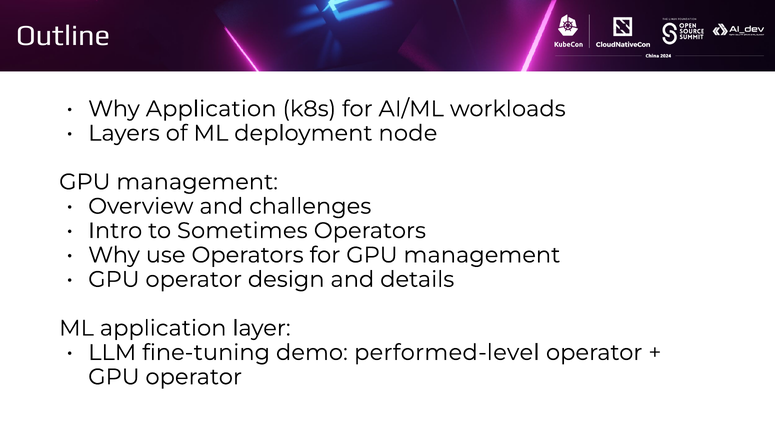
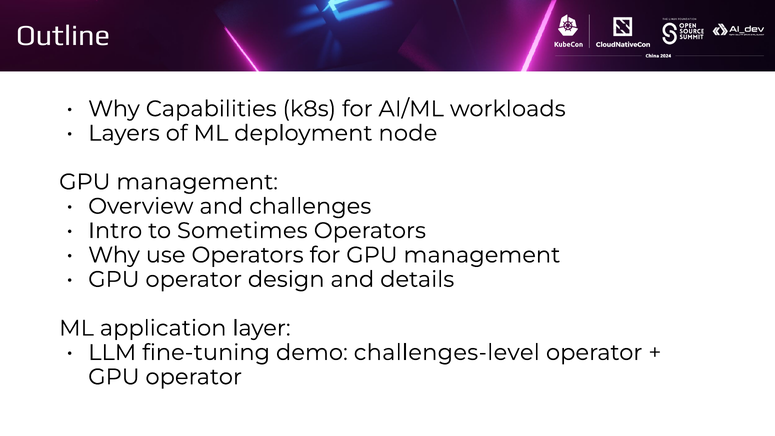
Why Application: Application -> Capabilities (211, 109)
performed-level: performed-level -> challenges-level (447, 352)
